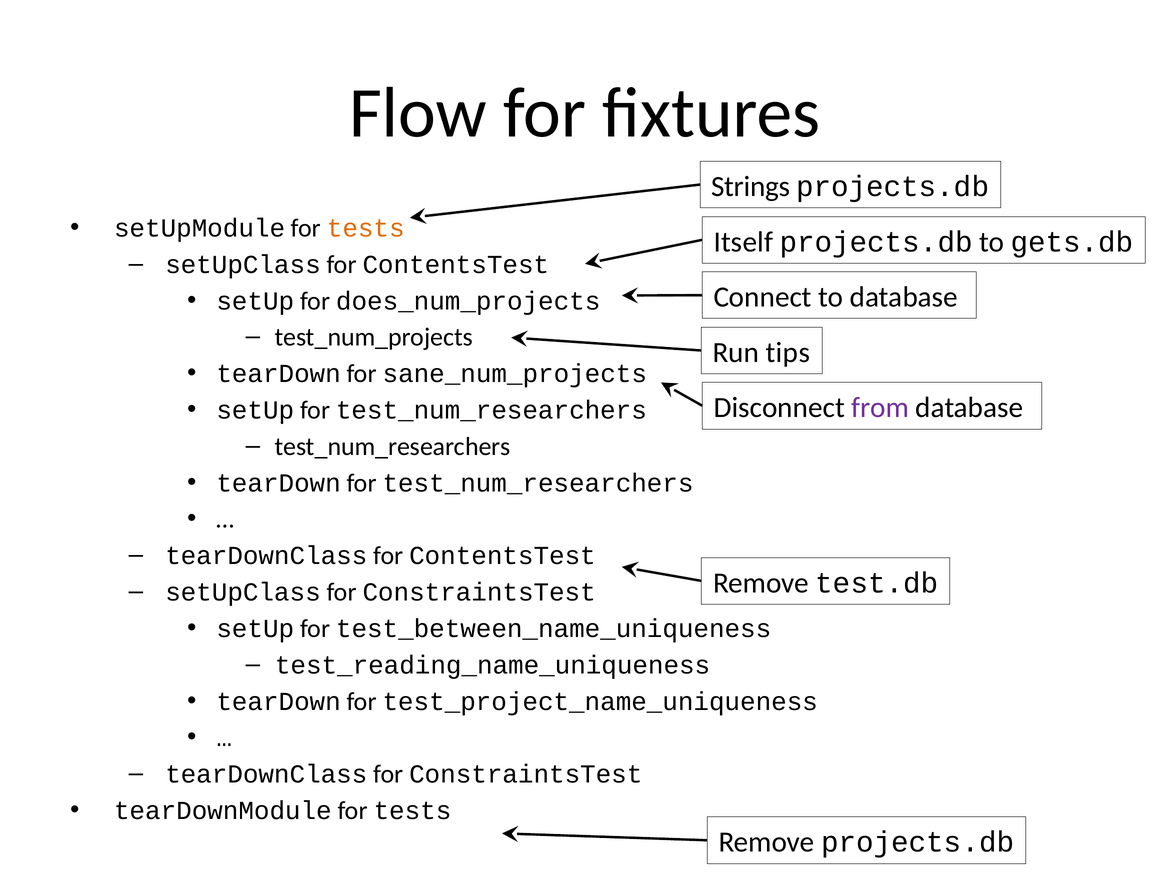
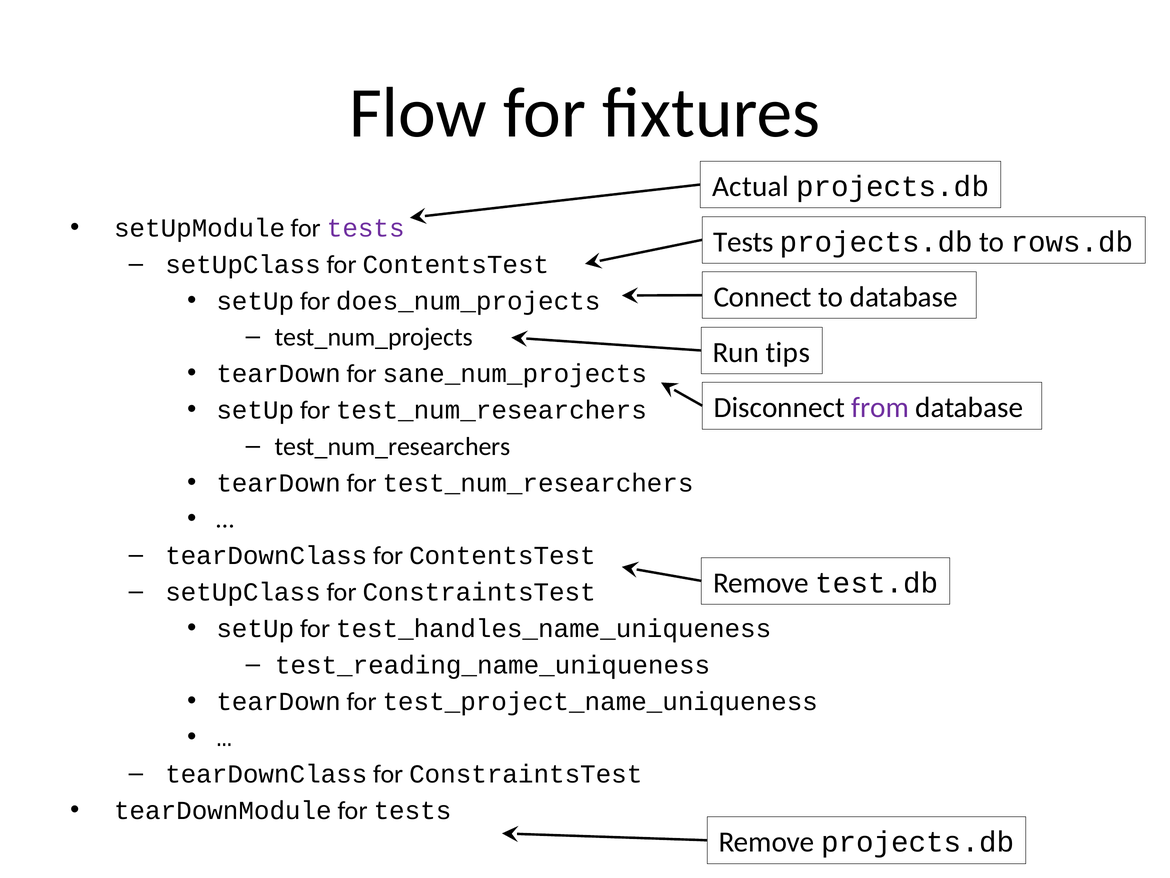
Strings: Strings -> Actual (750, 186)
tests colour: orange -> purple (366, 228)
Itself: Itself -> Tests (744, 242)
gets.db: gets.db -> rows.db (1072, 242)
test_between_name_uniqueness: test_between_name_uniqueness -> test_handles_name_uniqueness (554, 628)
